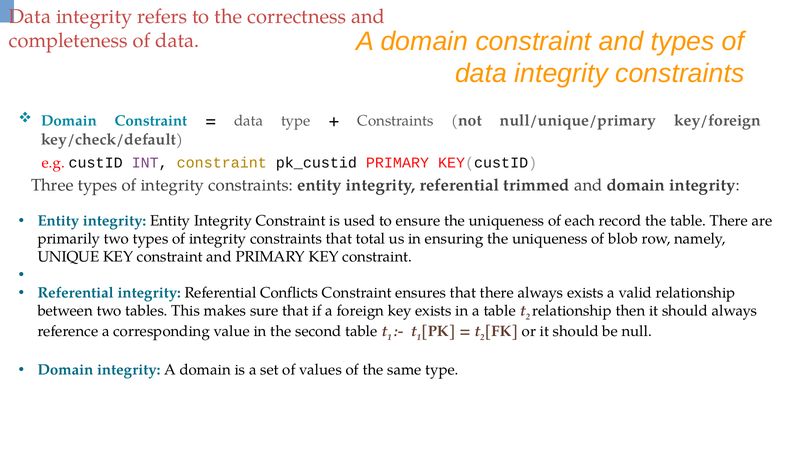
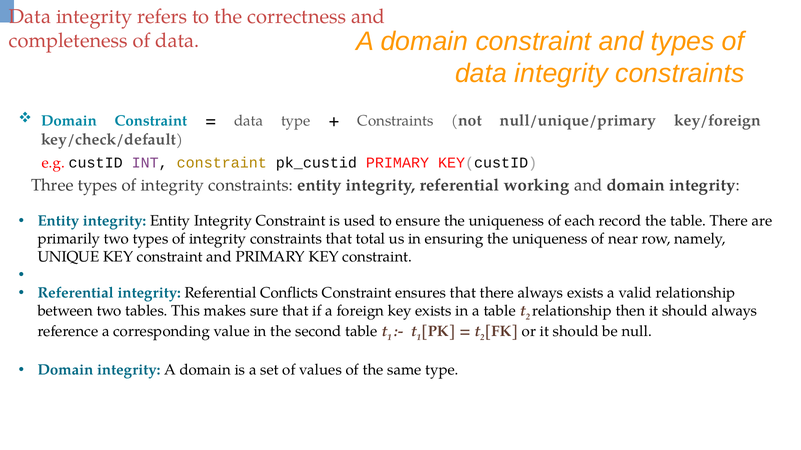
trimmed: trimmed -> working (536, 185)
blob: blob -> near (623, 239)
